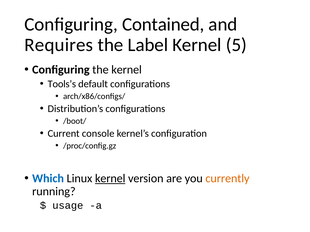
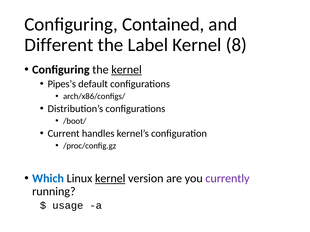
Requires: Requires -> Different (59, 45)
5: 5 -> 8 (236, 45)
kernel underline: none -> present (127, 70)
Tools’s: Tools’s -> Pipes’s (62, 84)
console: console -> handles (98, 134)
currently colour: orange -> purple (227, 179)
